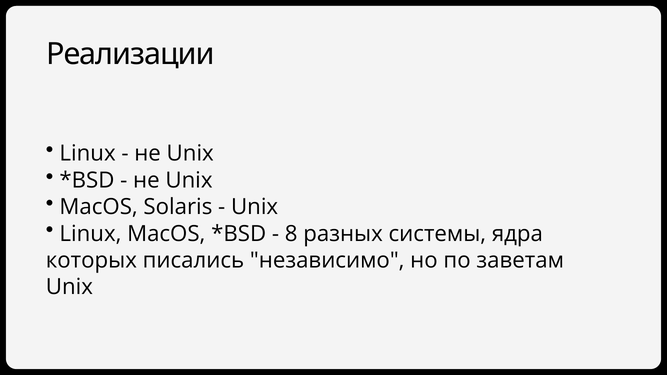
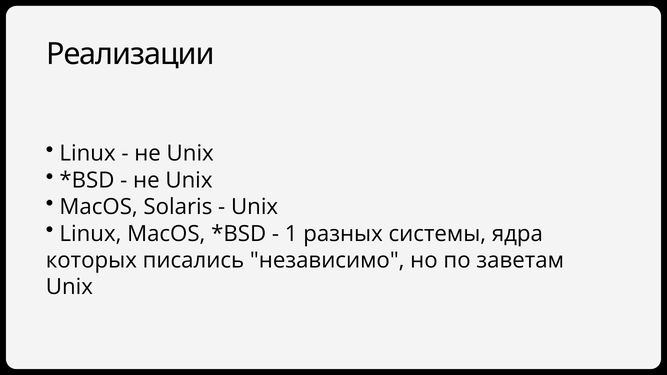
8: 8 -> 1 (291, 234)
